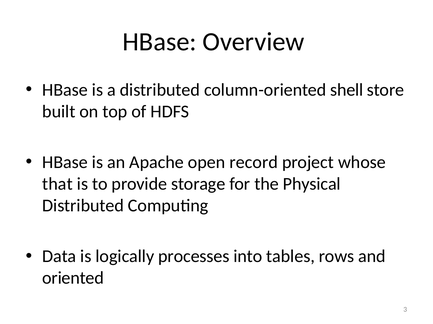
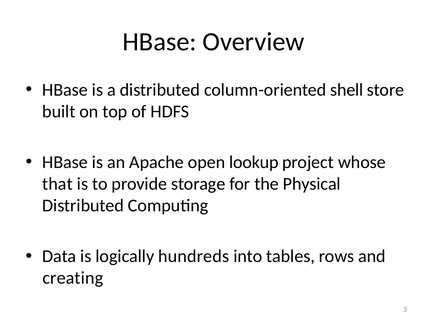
record: record -> lookup (254, 163)
processes: processes -> hundreds (194, 257)
oriented: oriented -> creating (73, 279)
